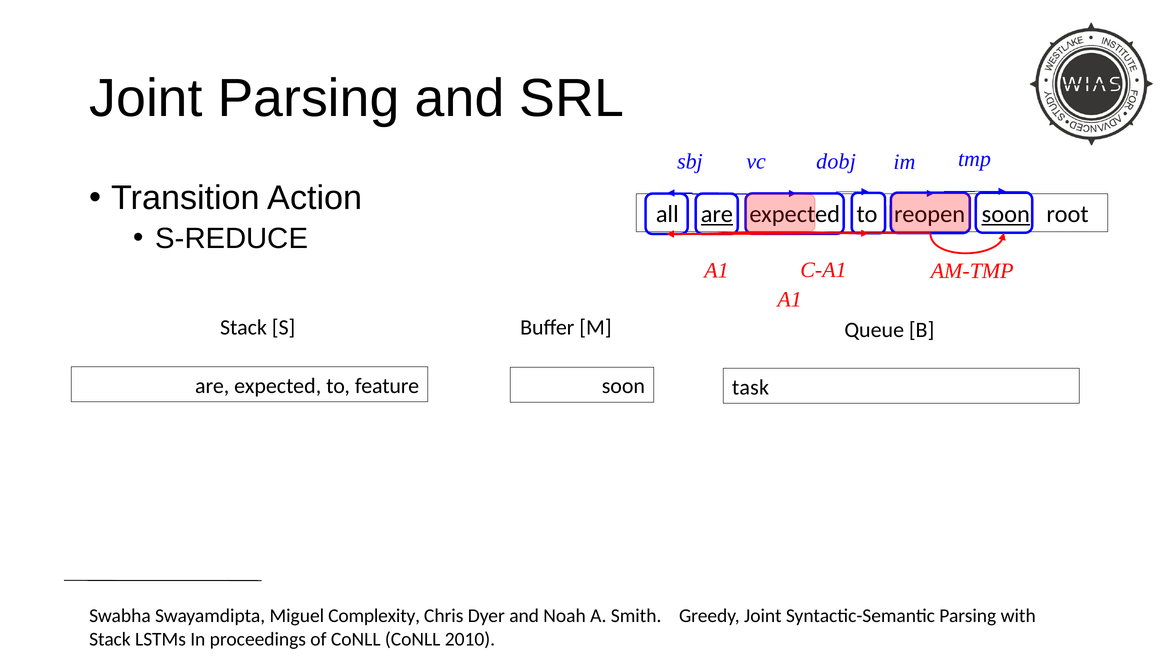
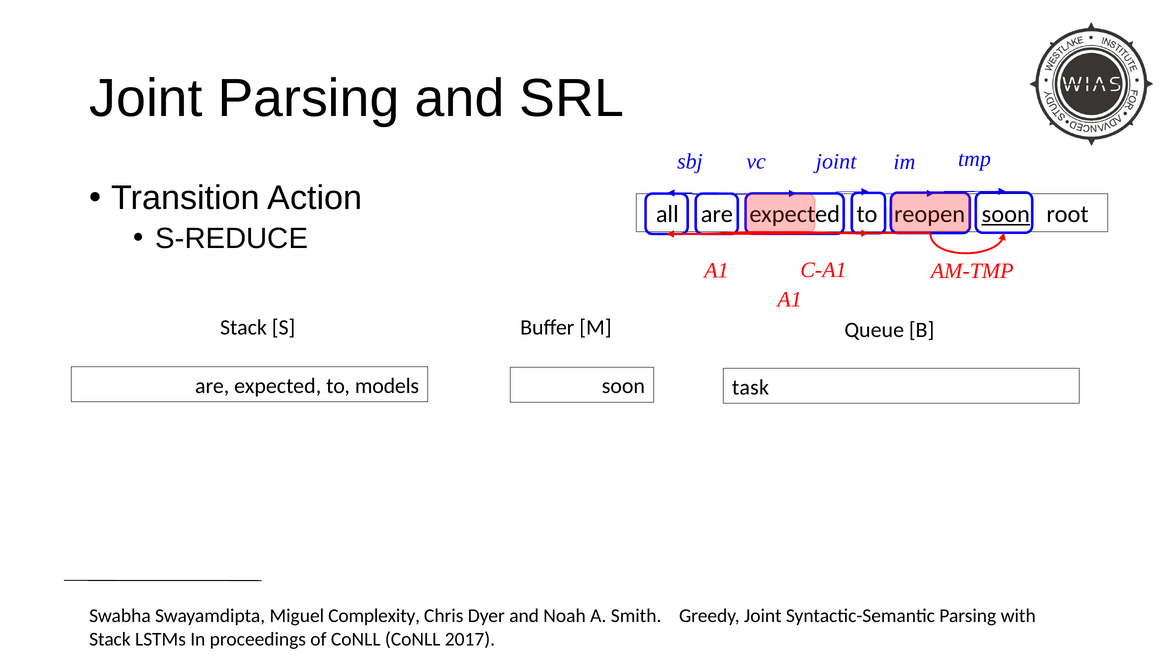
dobj: dobj -> joint (836, 162)
are underline: present -> none (717, 214)
feature: feature -> models (387, 386)
2010: 2010 -> 2017 (470, 640)
